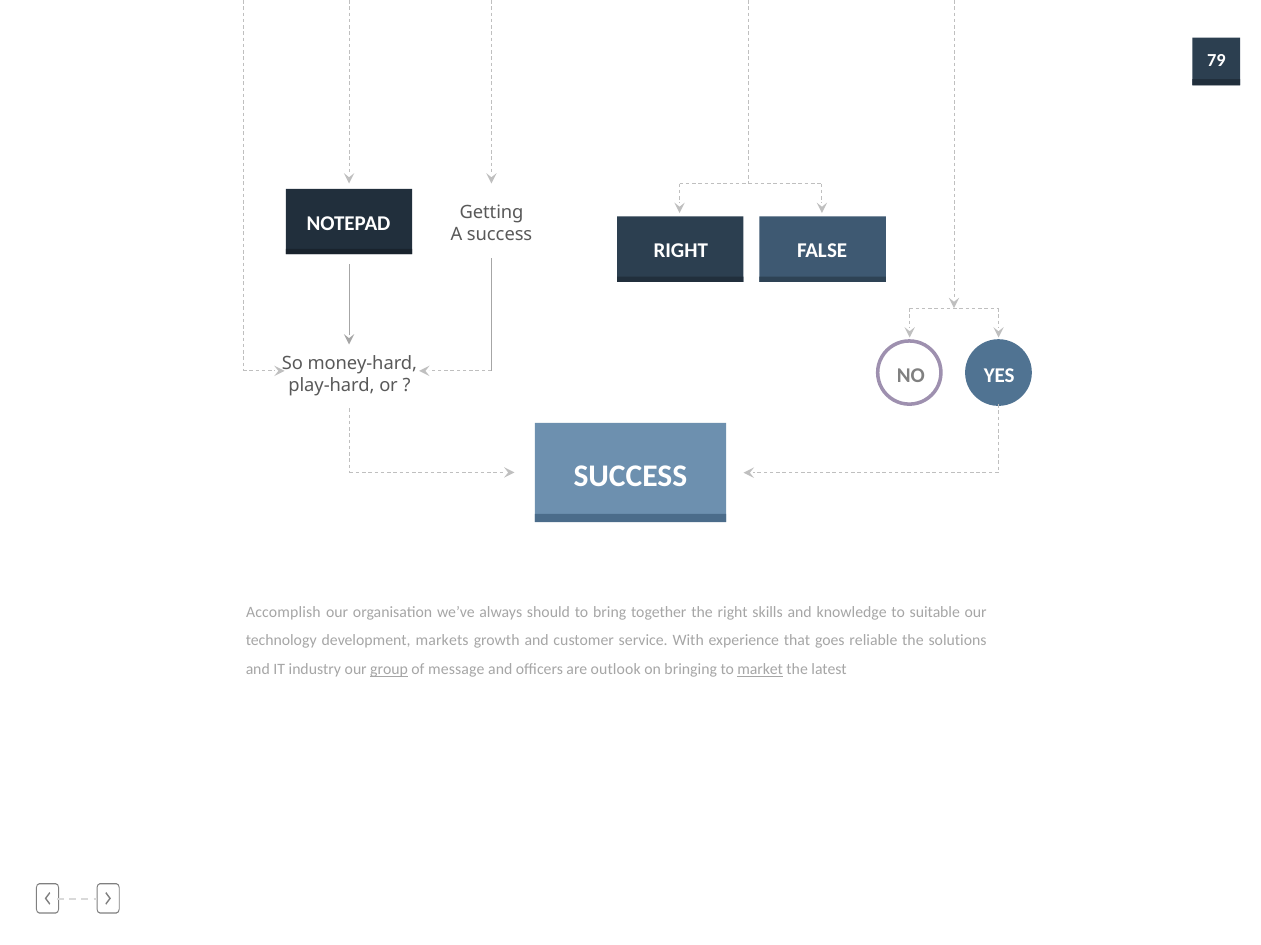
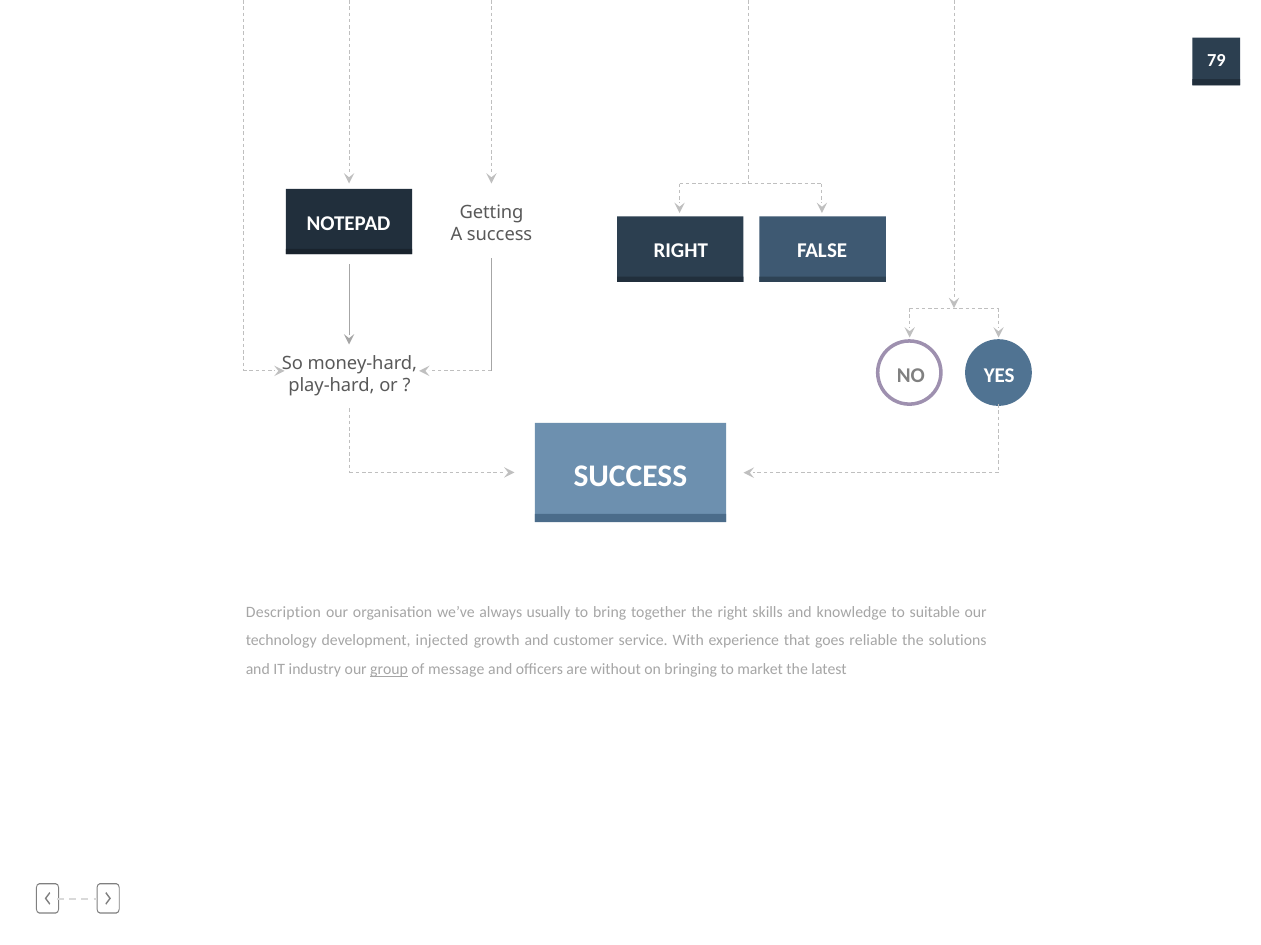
Accomplish: Accomplish -> Description (283, 613)
should: should -> usually (549, 613)
markets: markets -> injected (442, 641)
outlook: outlook -> without (616, 670)
market underline: present -> none (760, 670)
